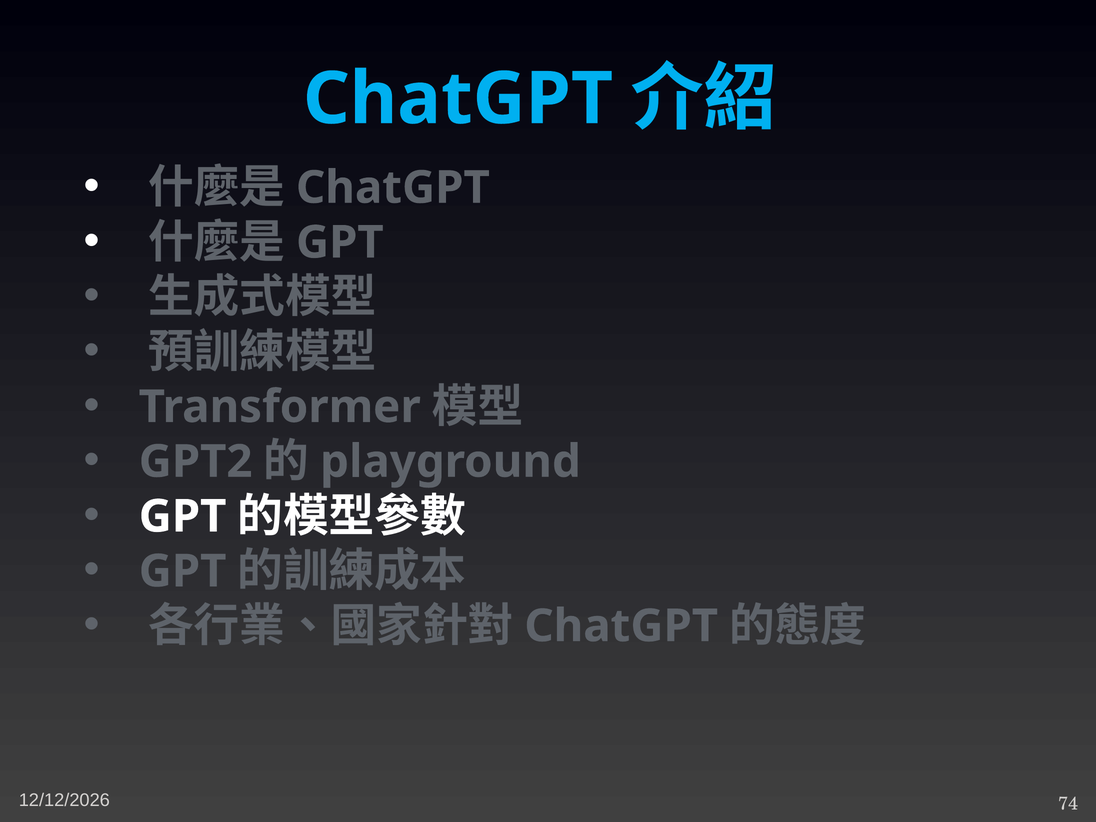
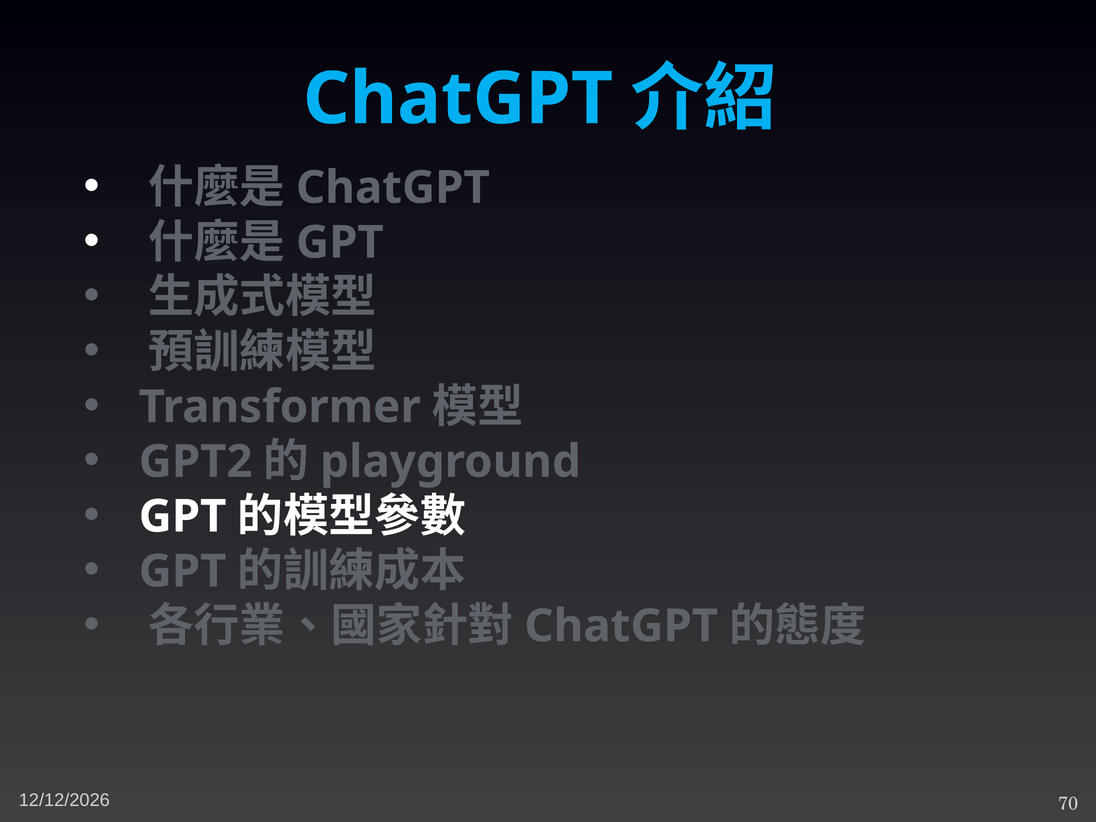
74: 74 -> 70 (1068, 804)
